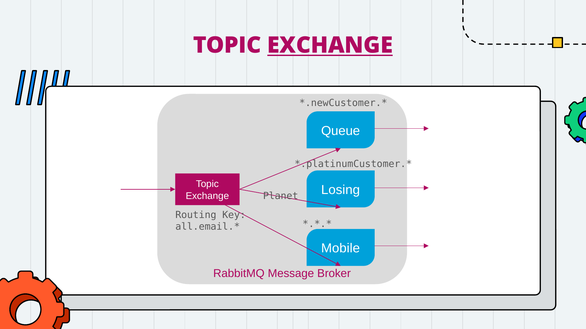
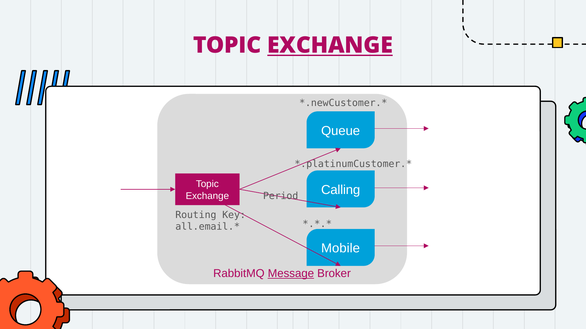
Losing: Losing -> Calling (341, 190)
Planet: Planet -> Period (281, 196)
Message underline: none -> present (291, 274)
